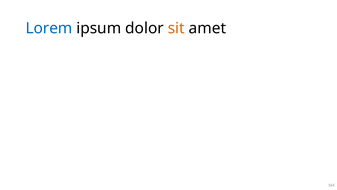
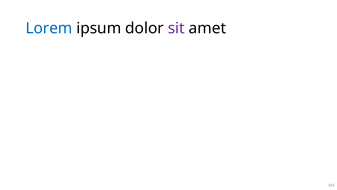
sit colour: orange -> purple (176, 28)
